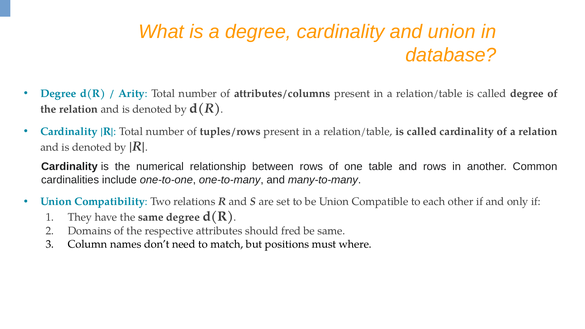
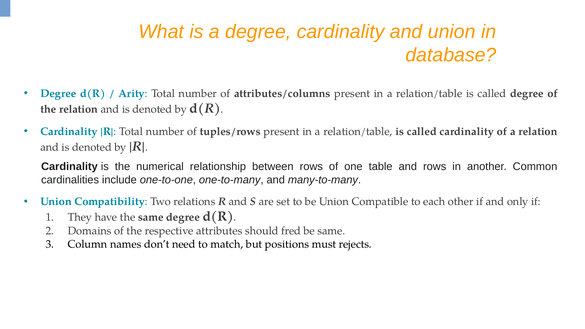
where: where -> rejects (355, 244)
